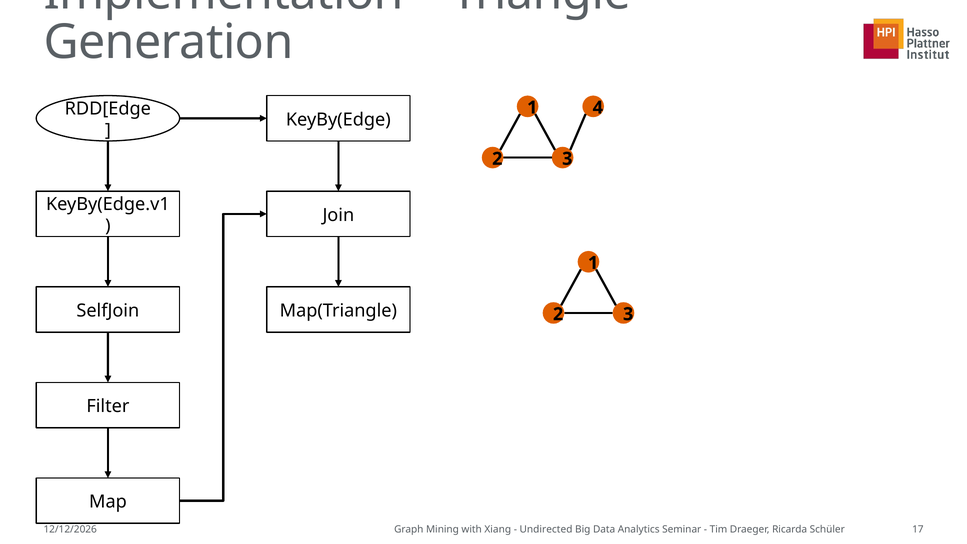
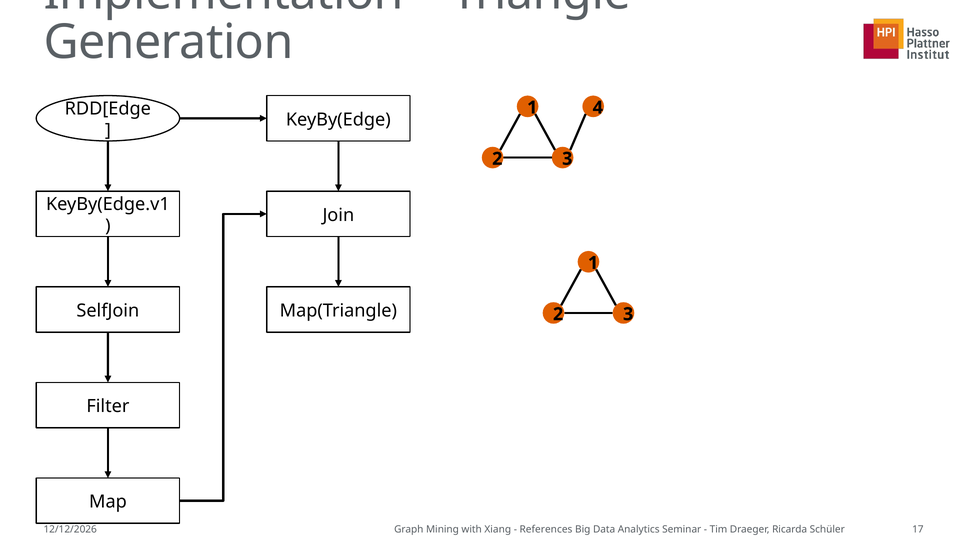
Undirected: Undirected -> References (546, 530)
